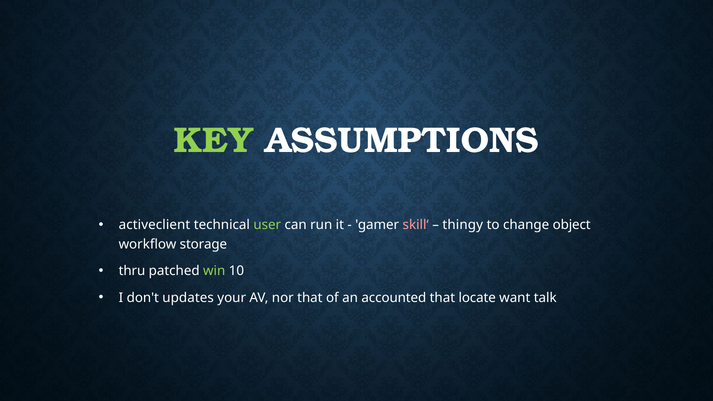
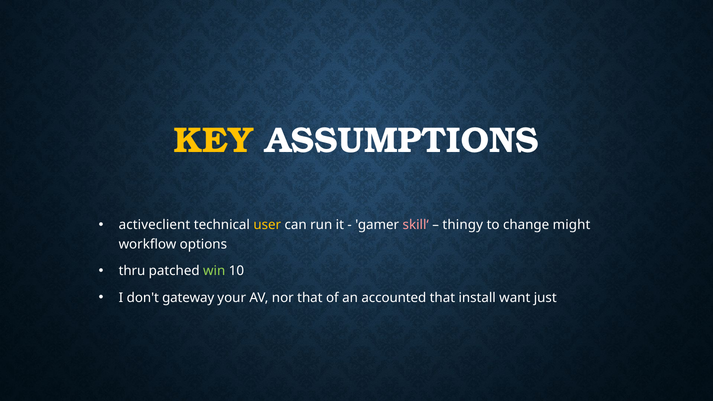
KEY colour: light green -> yellow (214, 140)
user colour: light green -> yellow (267, 225)
object: object -> might (572, 225)
storage: storage -> options (203, 244)
updates: updates -> gateway (188, 298)
locate: locate -> install (477, 298)
talk: talk -> just (545, 298)
